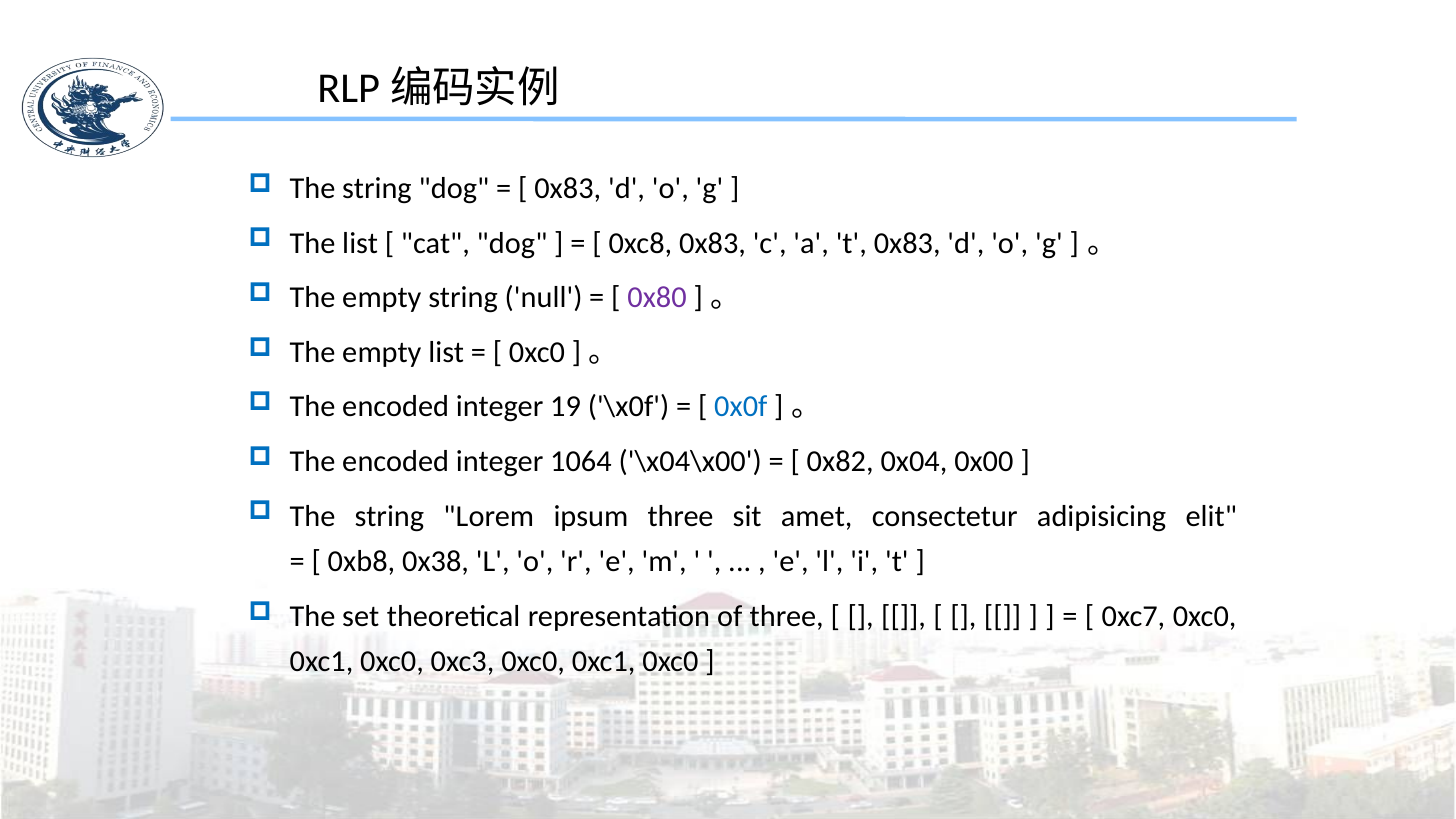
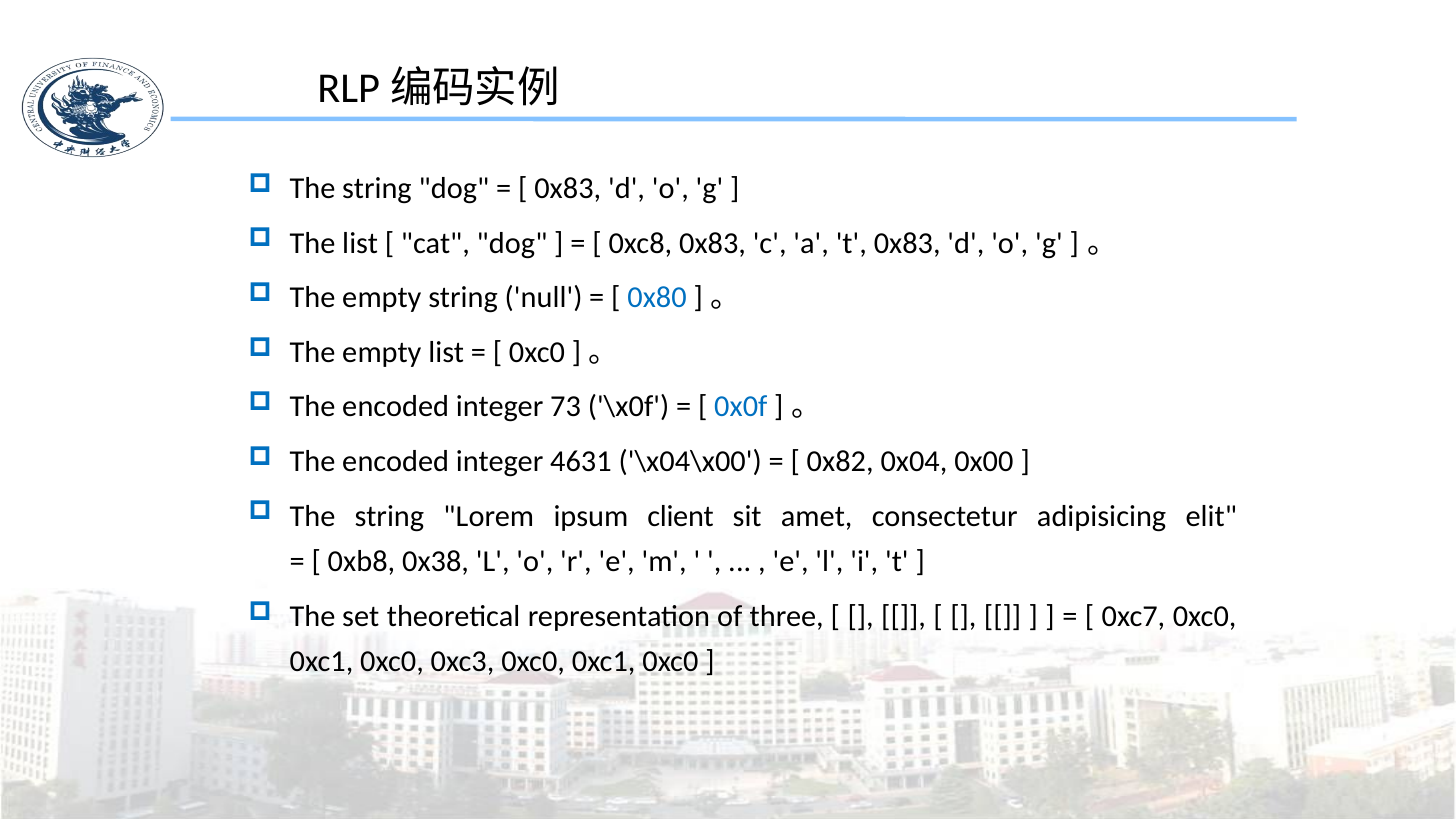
0x80 colour: purple -> blue (657, 298)
19: 19 -> 73 (566, 407)
1064: 1064 -> 4631 (581, 461)
ipsum three: three -> client (681, 516)
